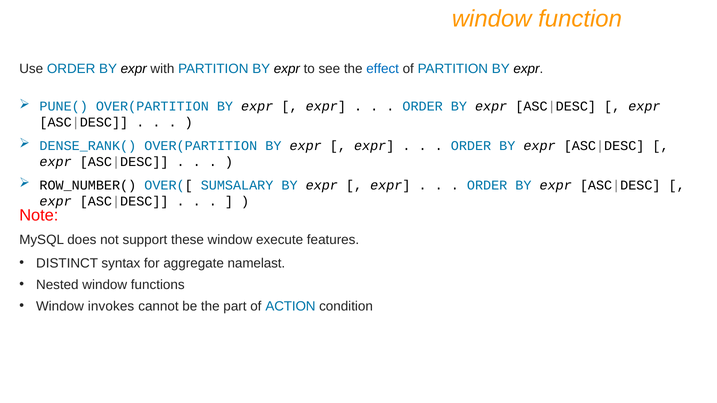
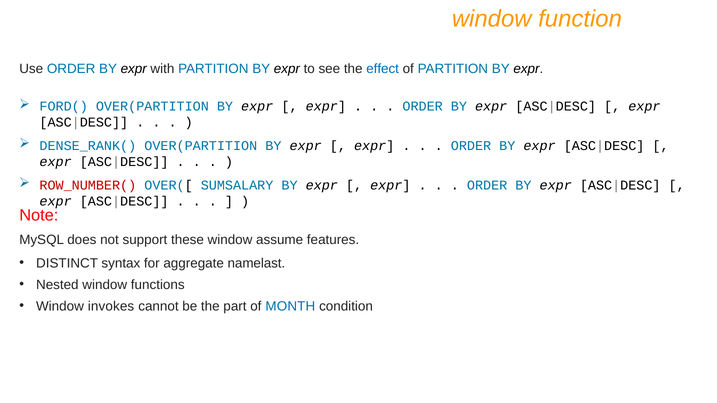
PUNE(: PUNE( -> FORD( (64, 106)
ROW_NUMBER( colour: black -> red (88, 185)
execute: execute -> assume (280, 240)
ACTION: ACTION -> MONTH (290, 306)
